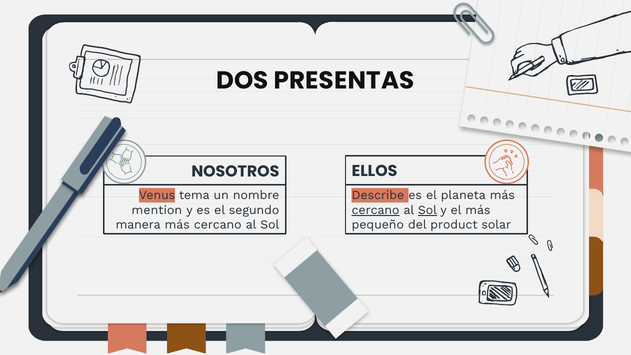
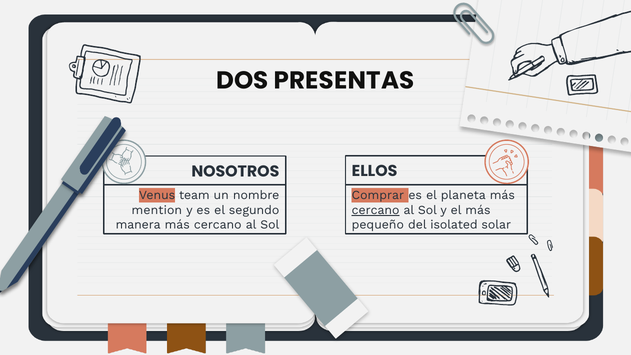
tema: tema -> team (194, 195)
Describe: Describe -> Comprar (378, 195)
Sol underline: present -> none (427, 210)
product: product -> isolated (454, 225)
